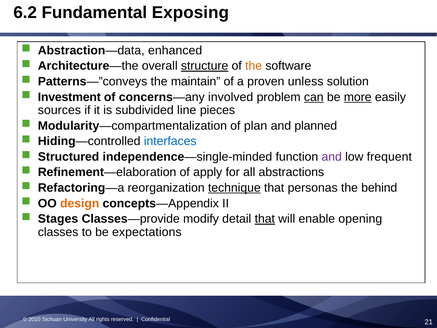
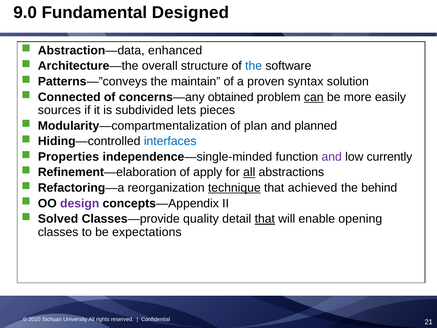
6.2: 6.2 -> 9.0 (25, 13)
Exposing: Exposing -> Designed (190, 13)
structure underline: present -> none (205, 66)
the colour: orange -> blue (254, 66)
unless: unless -> syntax (306, 81)
Investment: Investment -> Connected (69, 97)
involved: involved -> obtained (231, 97)
more underline: present -> none (358, 97)
line: line -> lets (187, 110)
Structured: Structured -> Properties (68, 157)
frequent: frequent -> currently (389, 157)
all underline: none -> present (249, 172)
personas: personas -> achieved (313, 188)
design colour: orange -> purple (80, 203)
Stages: Stages -> Solved (58, 219)
modify: modify -> quality (201, 219)
